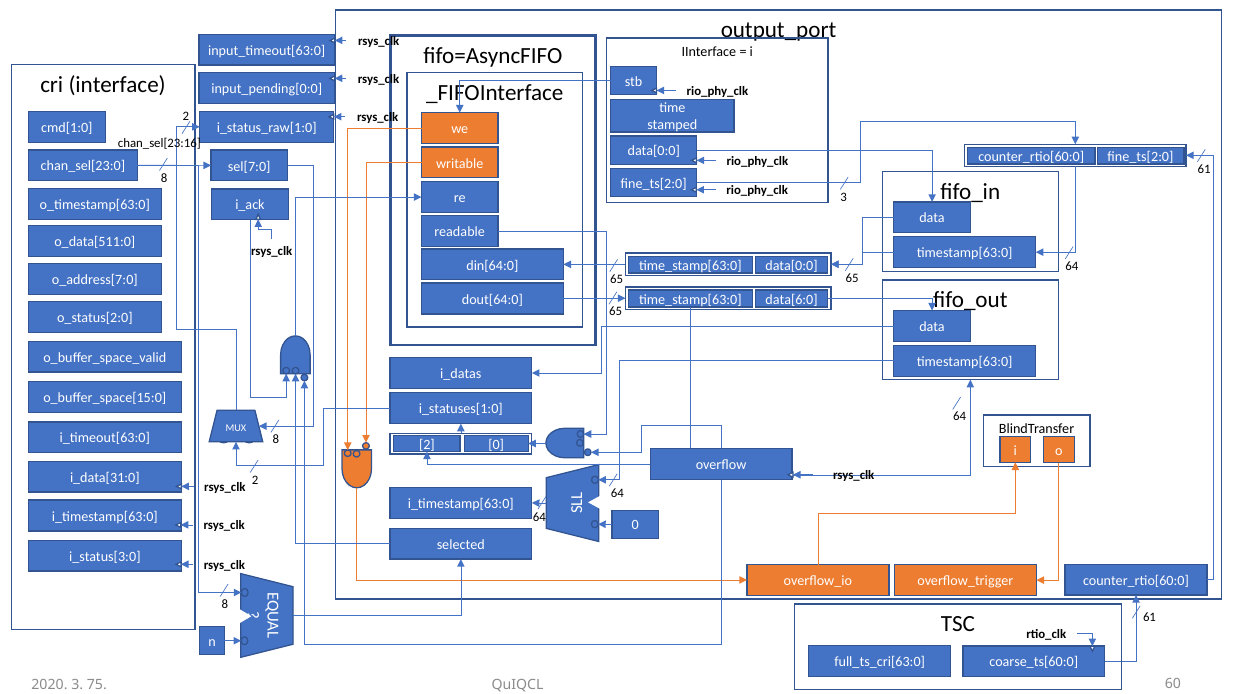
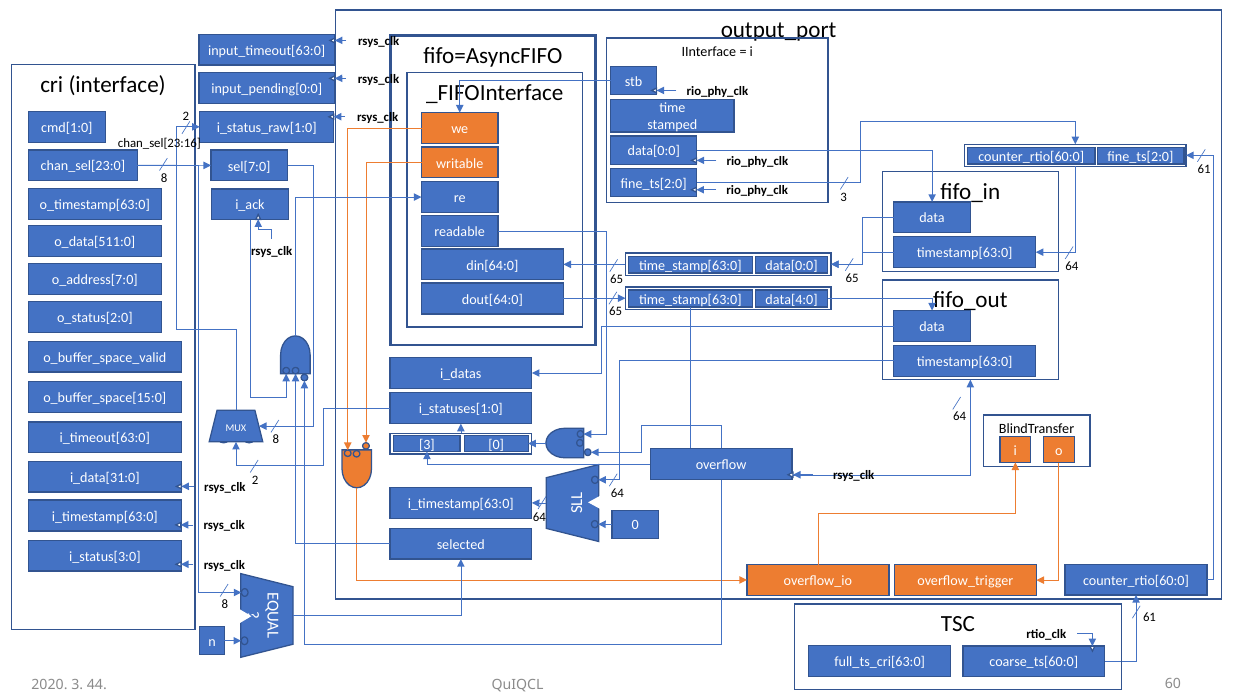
data[6:0: data[6:0 -> data[4:0 (792, 299)
2: 2 -> 3 (427, 444)
75: 75 -> 44 (97, 685)
